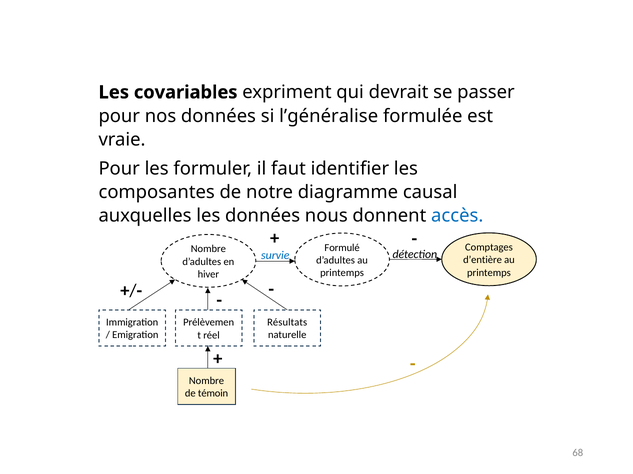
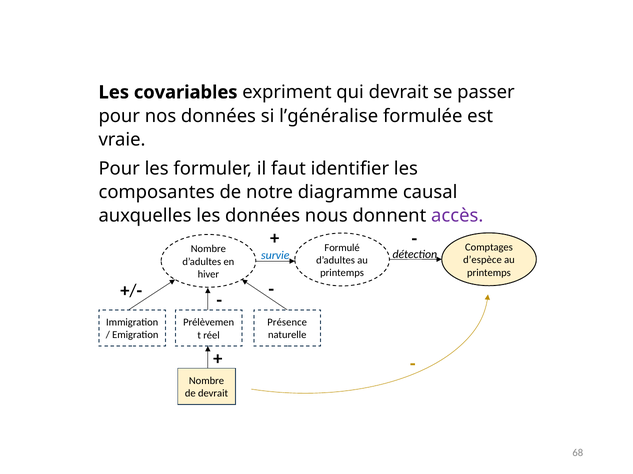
accès colour: blue -> purple (457, 216)
d’entière: d’entière -> d’espèce (482, 260)
Résultats: Résultats -> Présence (287, 323)
de témoin: témoin -> devrait (213, 394)
